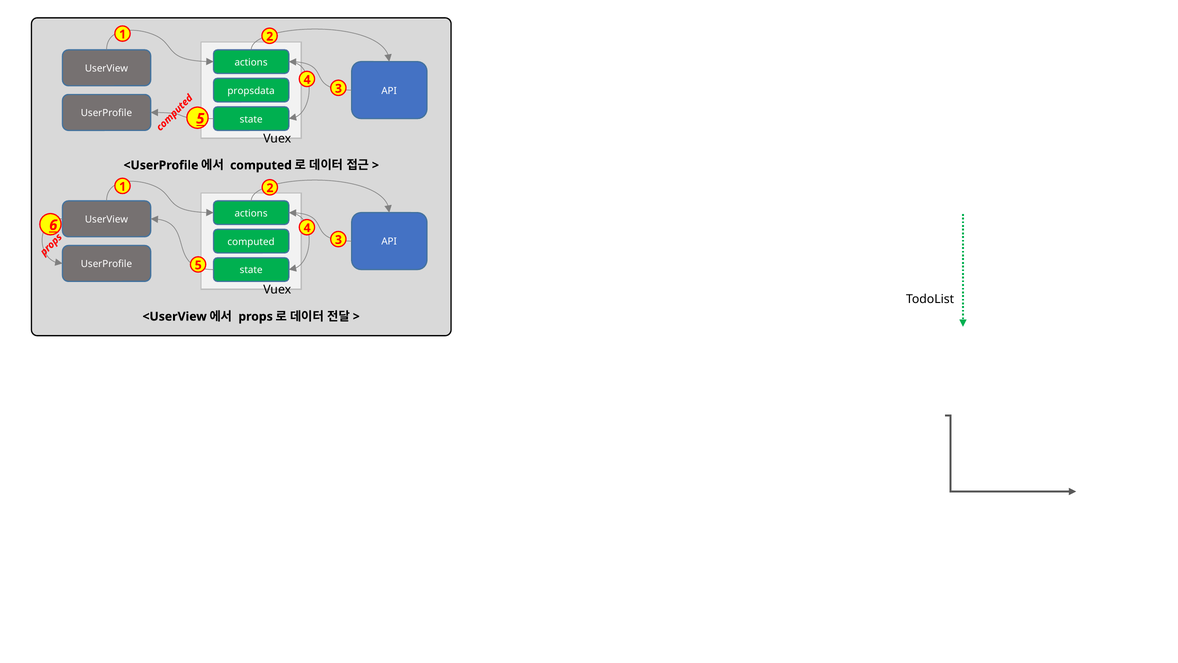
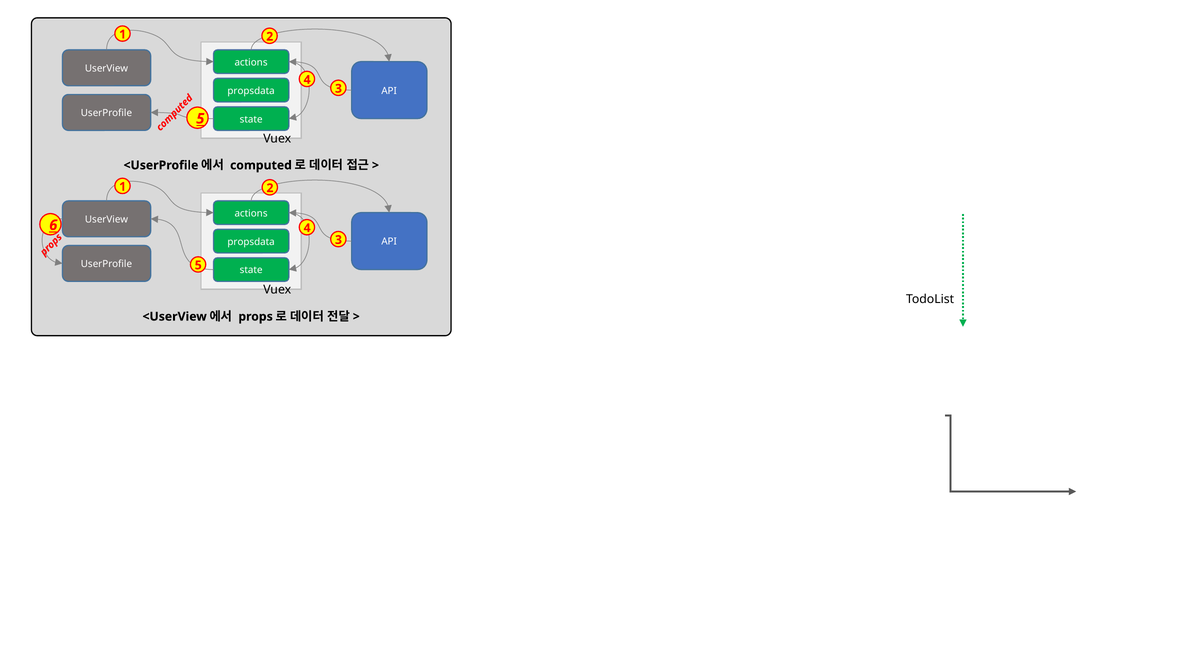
computed: computed -> propsdata (251, 242)
